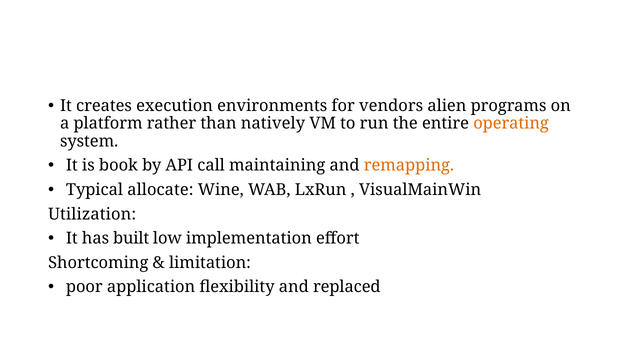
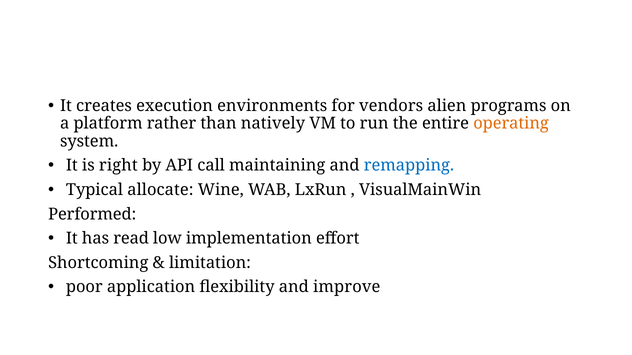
book: book -> right (118, 166)
remapping colour: orange -> blue (409, 166)
Utilization: Utilization -> Performed (92, 214)
built: built -> read (131, 239)
replaced: replaced -> improve (347, 287)
